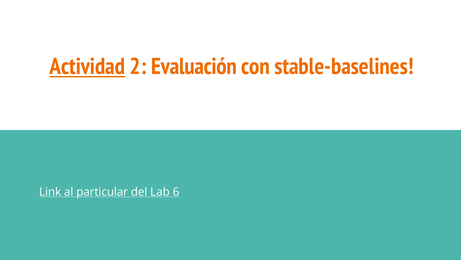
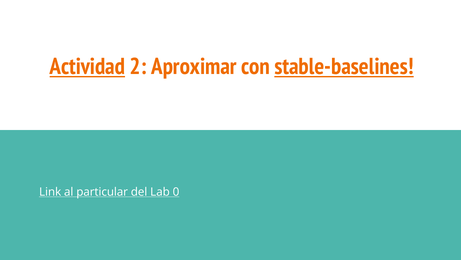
Evaluación: Evaluación -> Aproximar (194, 66)
stable-baselines underline: none -> present (344, 66)
6: 6 -> 0 (176, 192)
